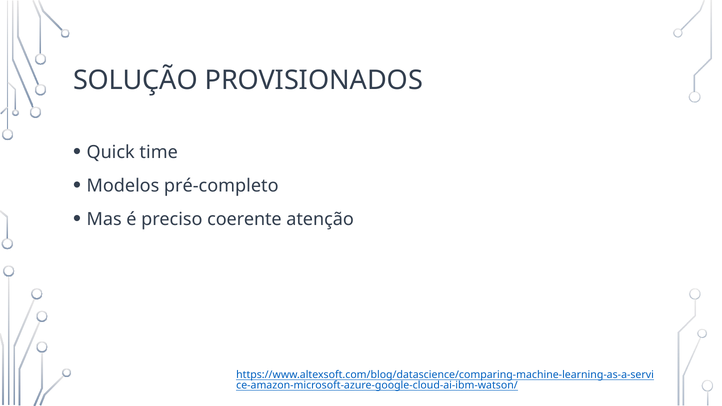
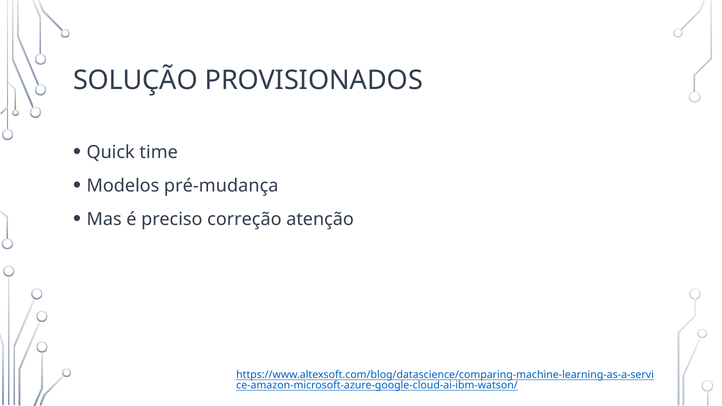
pré-completo: pré-completo -> pré-mudança (221, 186)
coerente: coerente -> correção (244, 219)
